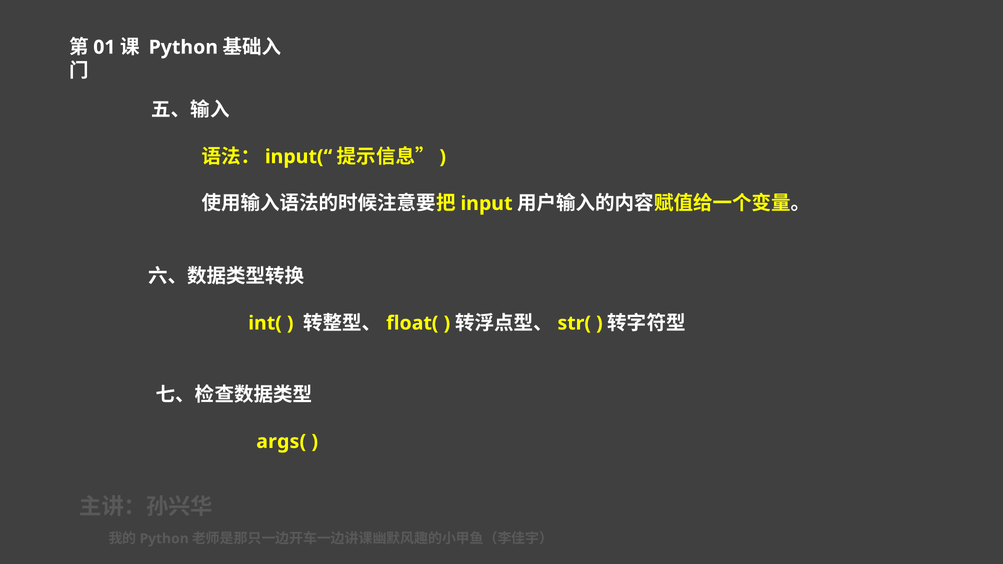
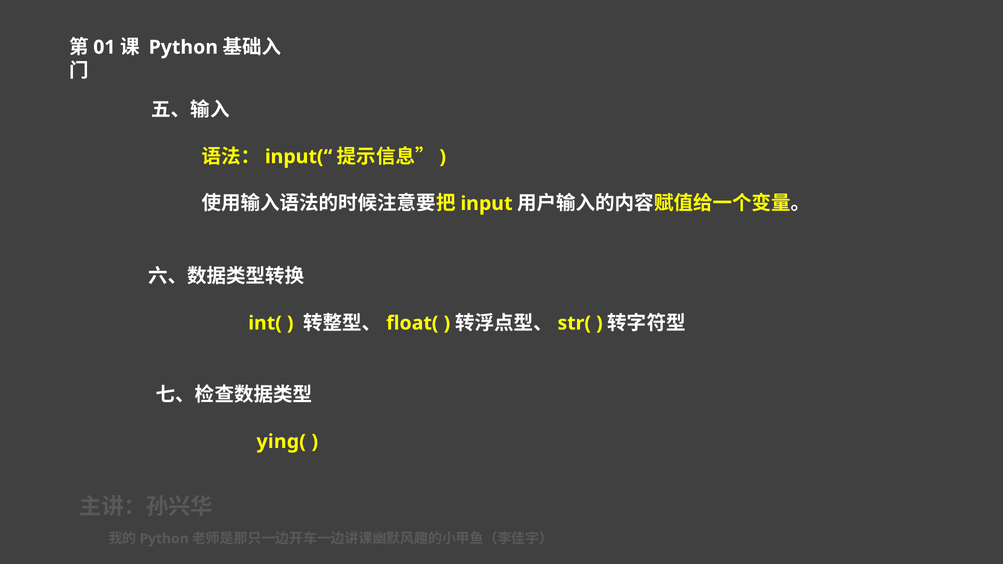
args(: args( -> ying( (281, 442)
